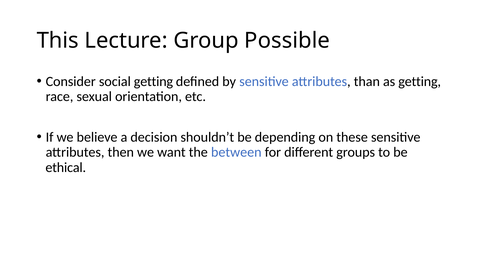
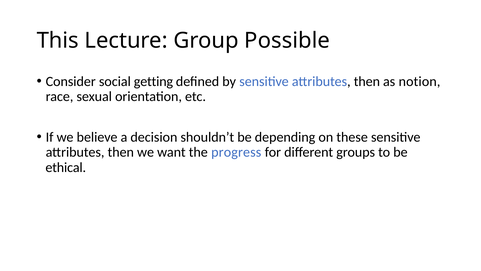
by sensitive attributes than: than -> then (367, 81)
as getting: getting -> notion (419, 81)
between: between -> progress (236, 152)
